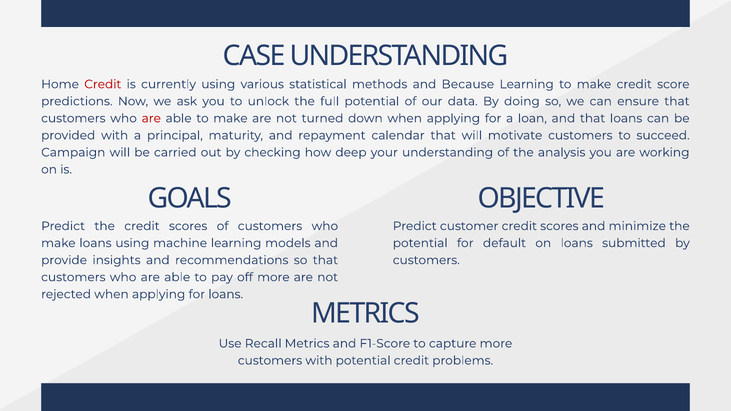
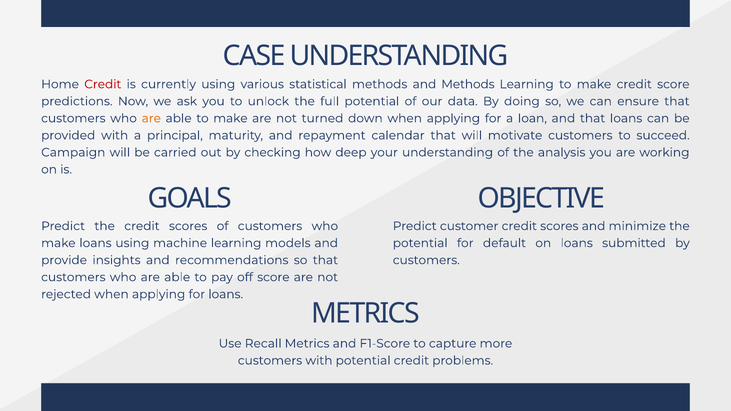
and Because: Because -> Methods (468, 84)
are colour: red -> orange (151, 118)
off more: more -> score (273, 277)
